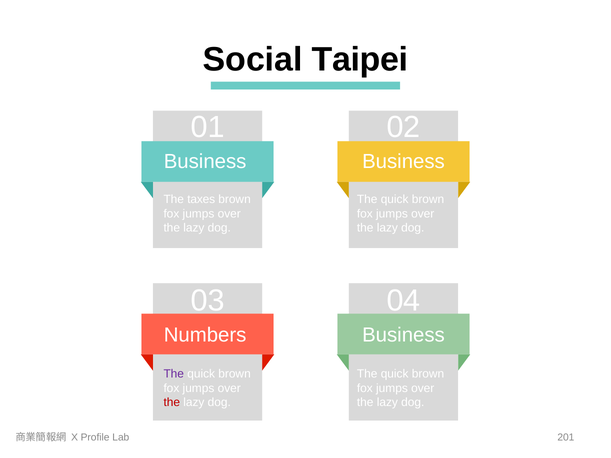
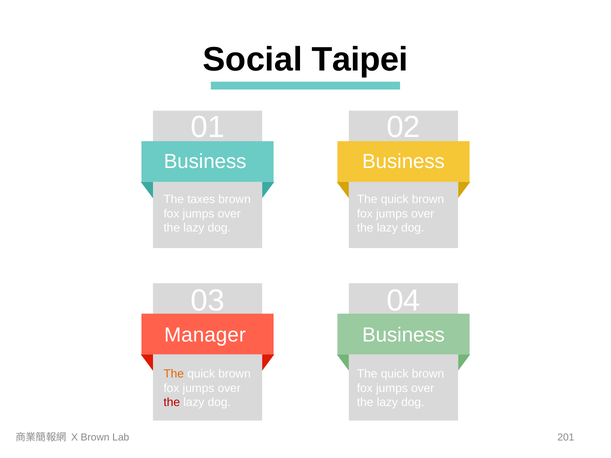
Numbers: Numbers -> Manager (205, 335)
The colour: purple -> orange (174, 374)
X Profile: Profile -> Brown (95, 438)
